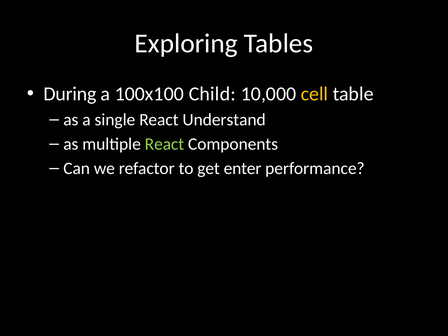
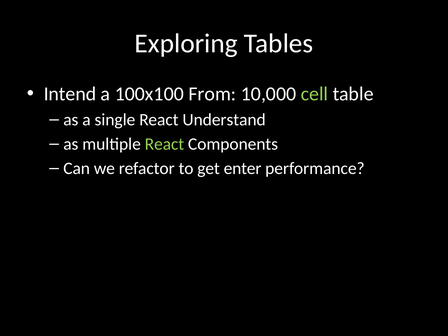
During: During -> Intend (70, 94)
Child: Child -> From (212, 94)
cell colour: yellow -> light green (314, 94)
